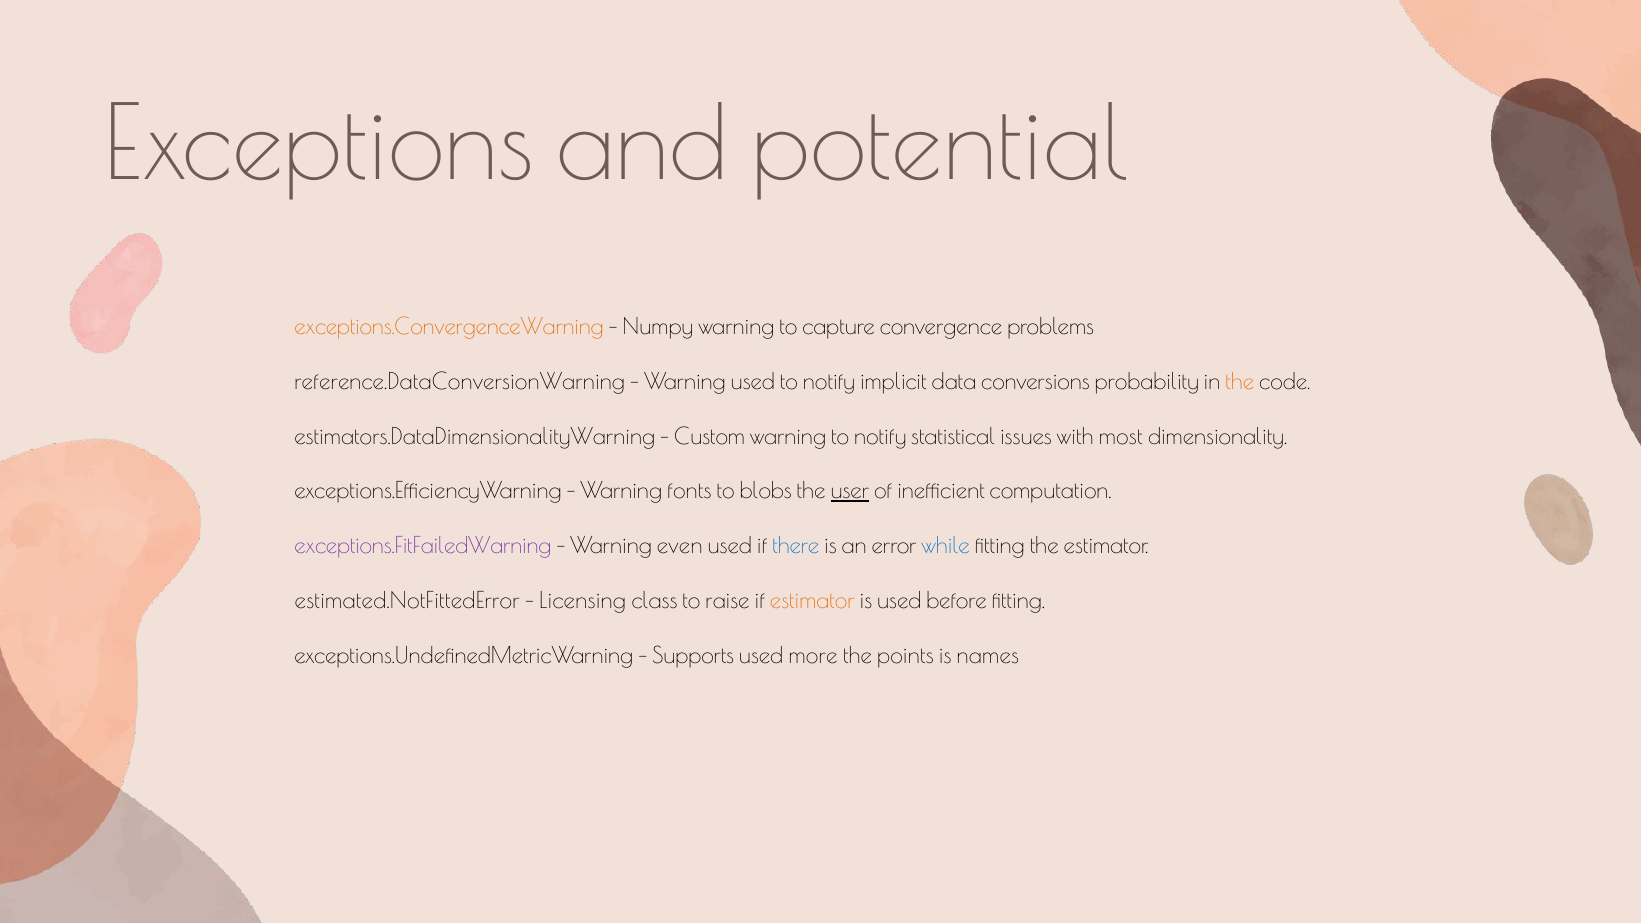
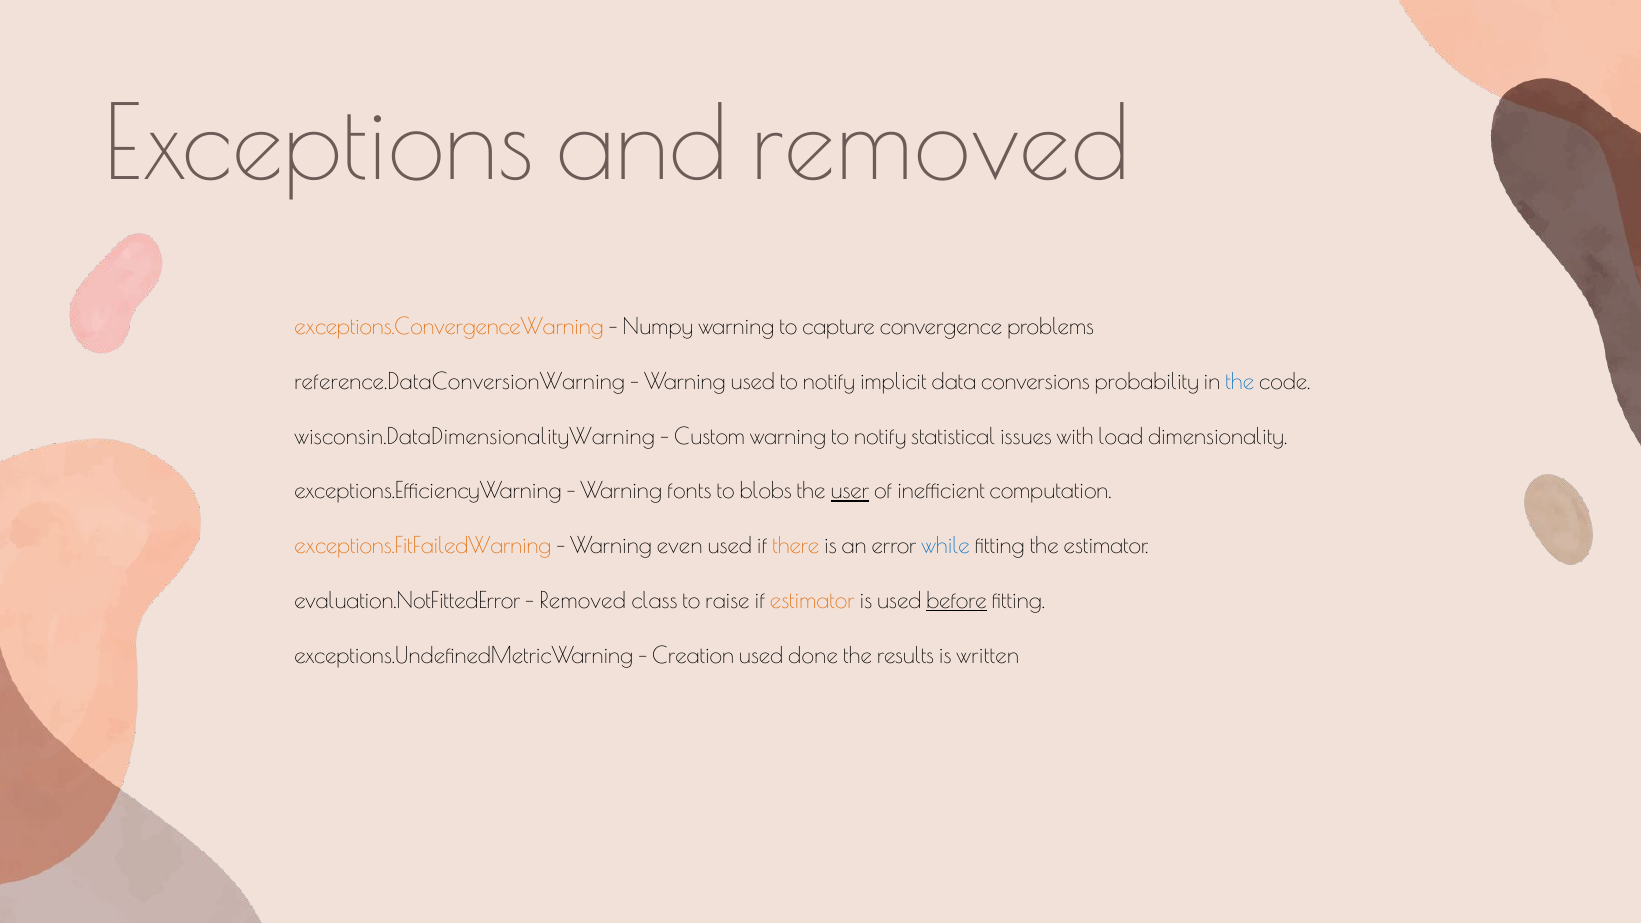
and potential: potential -> removed (941, 146)
the colour: orange -> blue (1240, 382)
estimators.DataDimensionalityWarning: estimators.DataDimensionalityWarning -> wisconsin.DataDimensionalityWarning (475, 437)
most: most -> load (1121, 437)
exceptions.FitFailedWarning colour: purple -> orange (423, 546)
there colour: blue -> orange (796, 546)
estimated.NotFittedError: estimated.NotFittedError -> evaluation.NotFittedError (407, 601)
Licensing: Licensing -> Removed (583, 601)
before underline: none -> present (957, 601)
Supports: Supports -> Creation (693, 656)
more: more -> done (813, 656)
points: points -> results (906, 656)
names: names -> written (988, 656)
